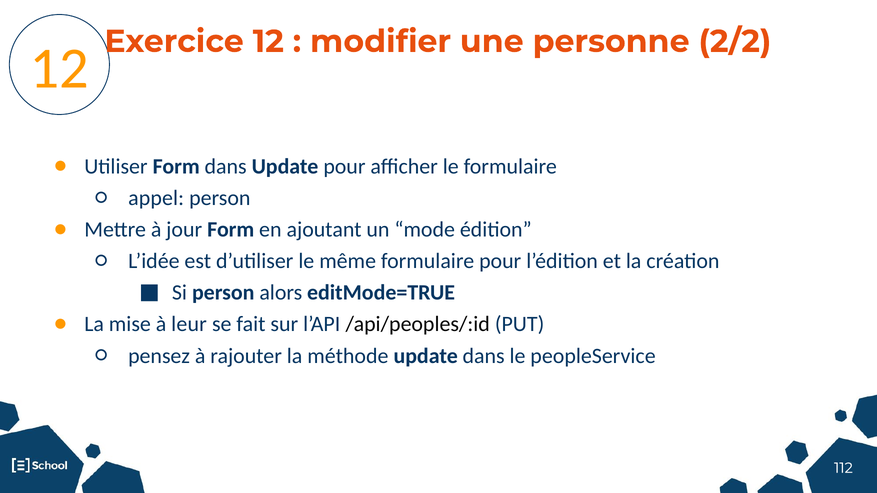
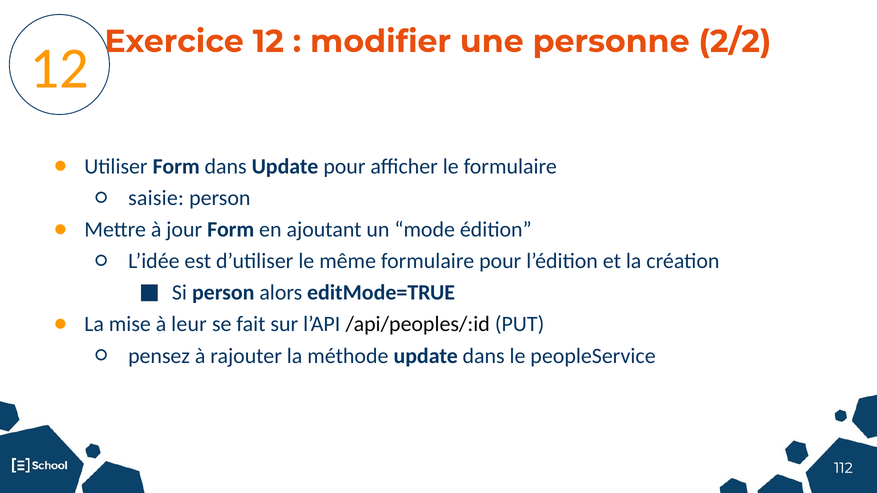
appel: appel -> saisie (156, 198)
